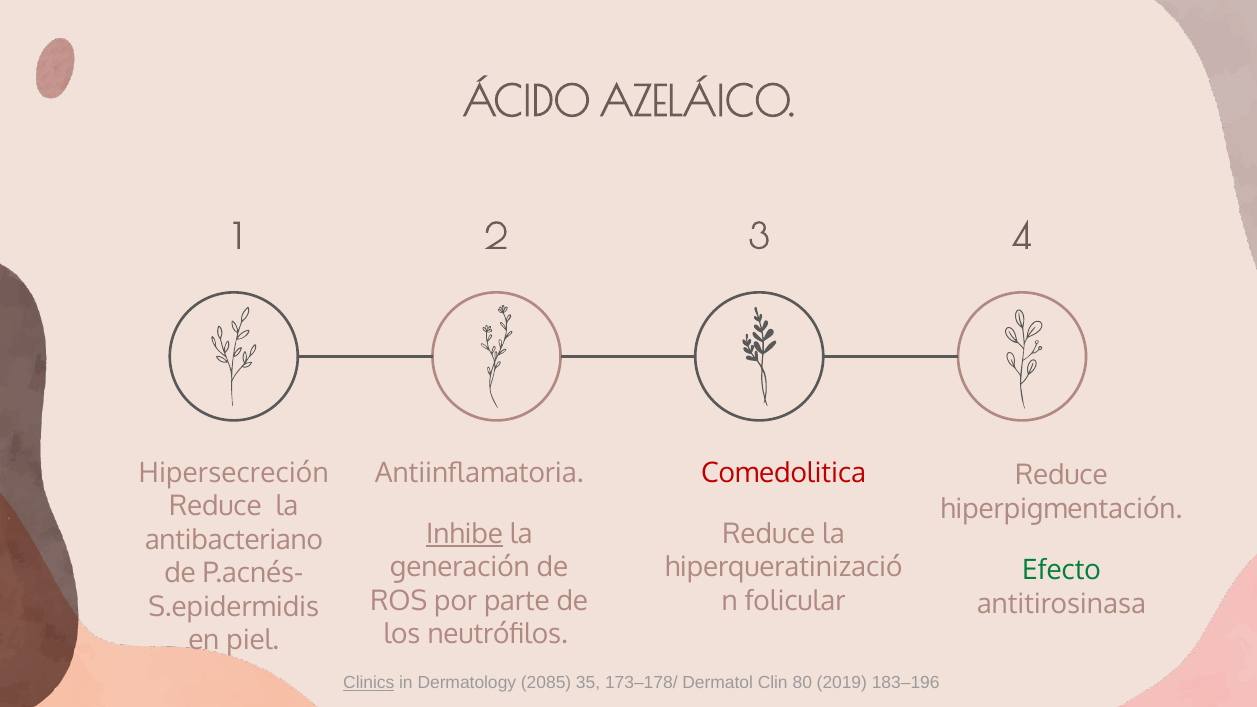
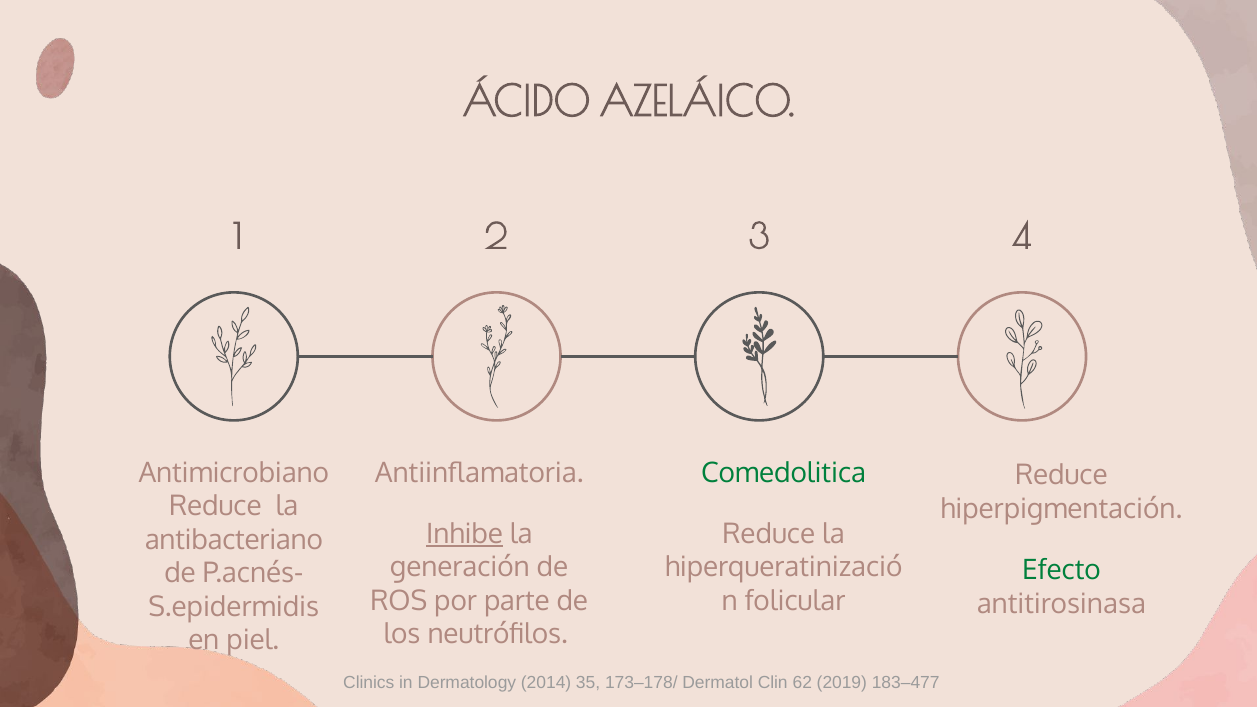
Hipersecreción: Hipersecreción -> Antimicrobiano (234, 473)
Comedolitica colour: red -> green (784, 473)
Clinics underline: present -> none (369, 683)
2085: 2085 -> 2014 (546, 683)
80: 80 -> 62 (802, 683)
183–196: 183–196 -> 183–477 (906, 683)
